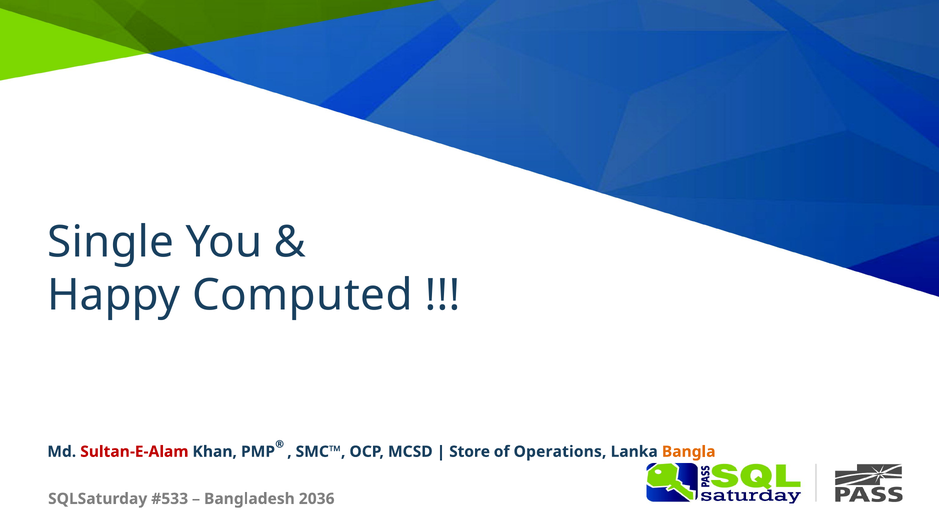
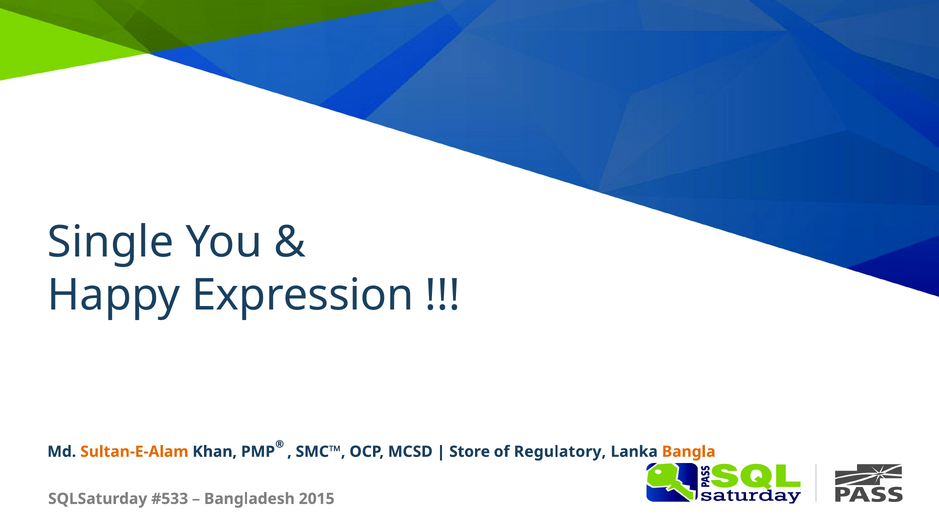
Computed: Computed -> Expression (303, 295)
Sultan-E-Alam colour: red -> orange (134, 452)
Operations: Operations -> Regulatory (560, 452)
2036: 2036 -> 2015 (317, 499)
